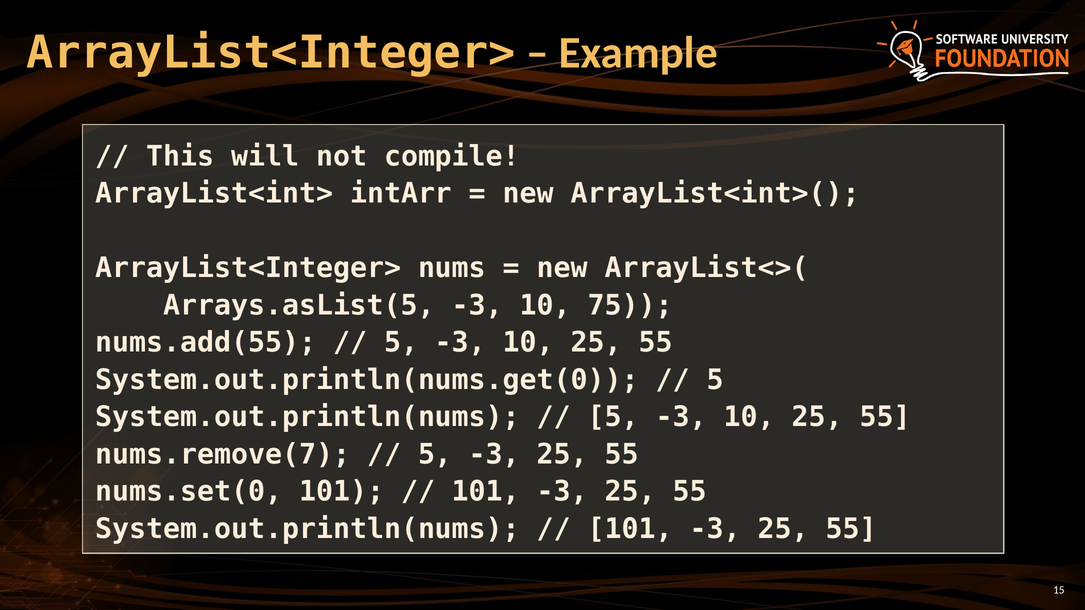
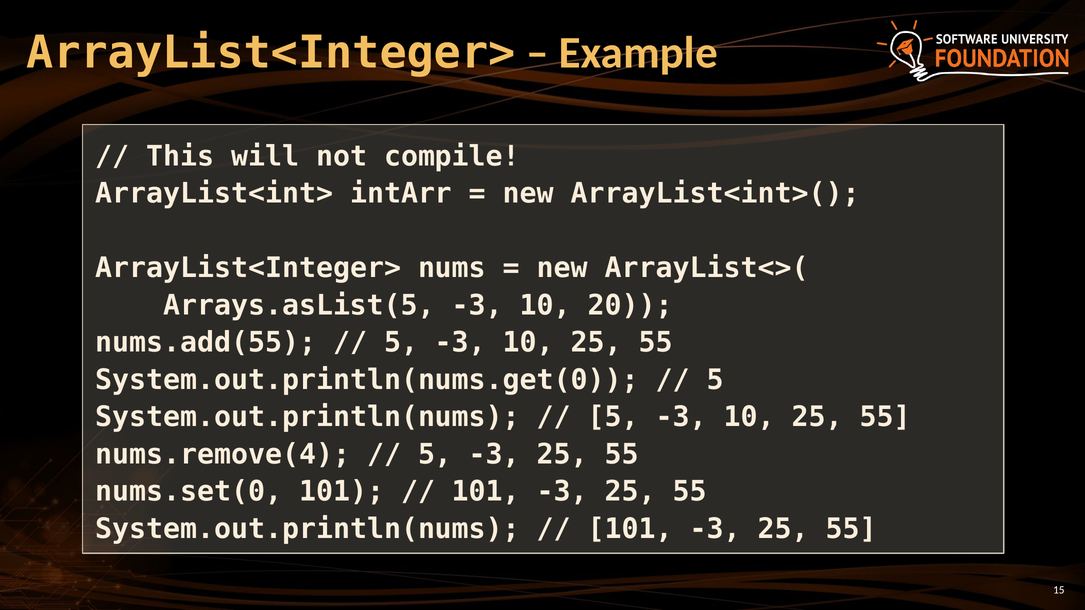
75: 75 -> 20 (630, 305)
nums.remove(7: nums.remove(7 -> nums.remove(4 (223, 455)
